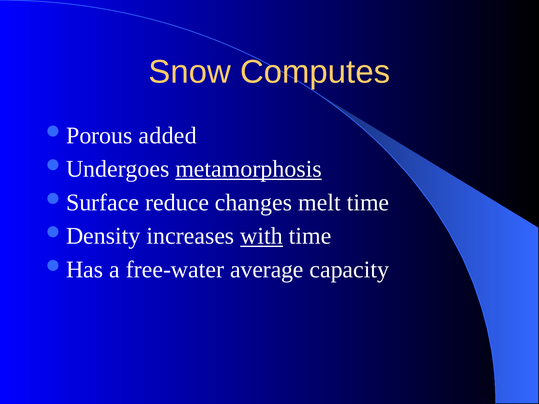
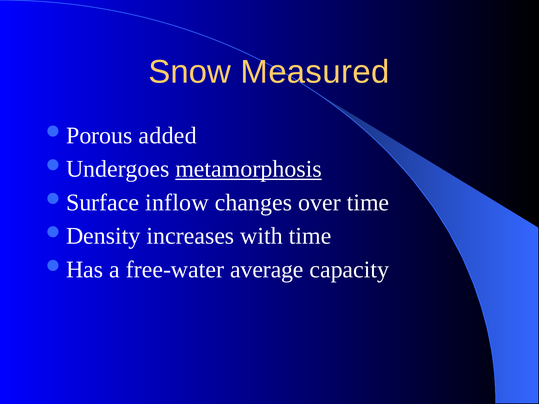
Computes: Computes -> Measured (315, 72)
reduce: reduce -> inflow (177, 203)
melt: melt -> over (319, 203)
with underline: present -> none (262, 236)
